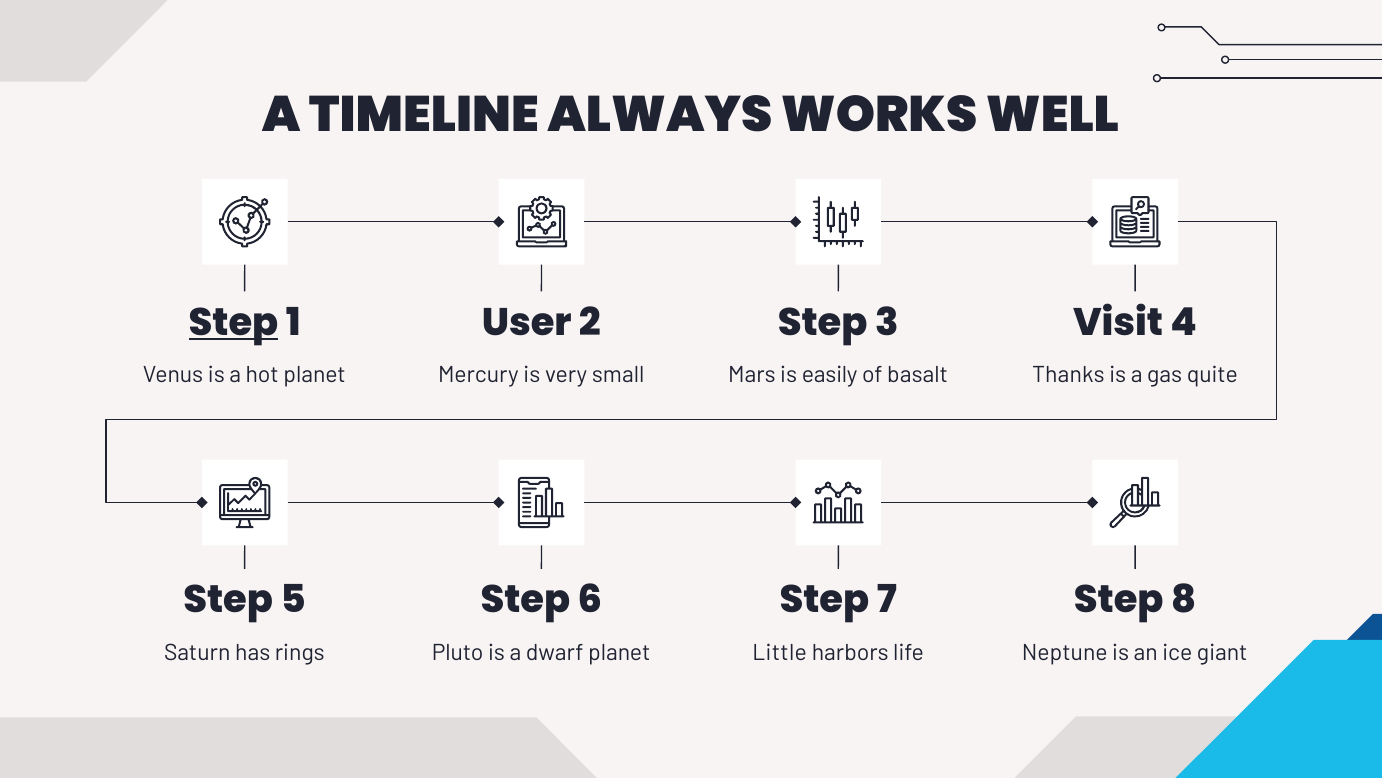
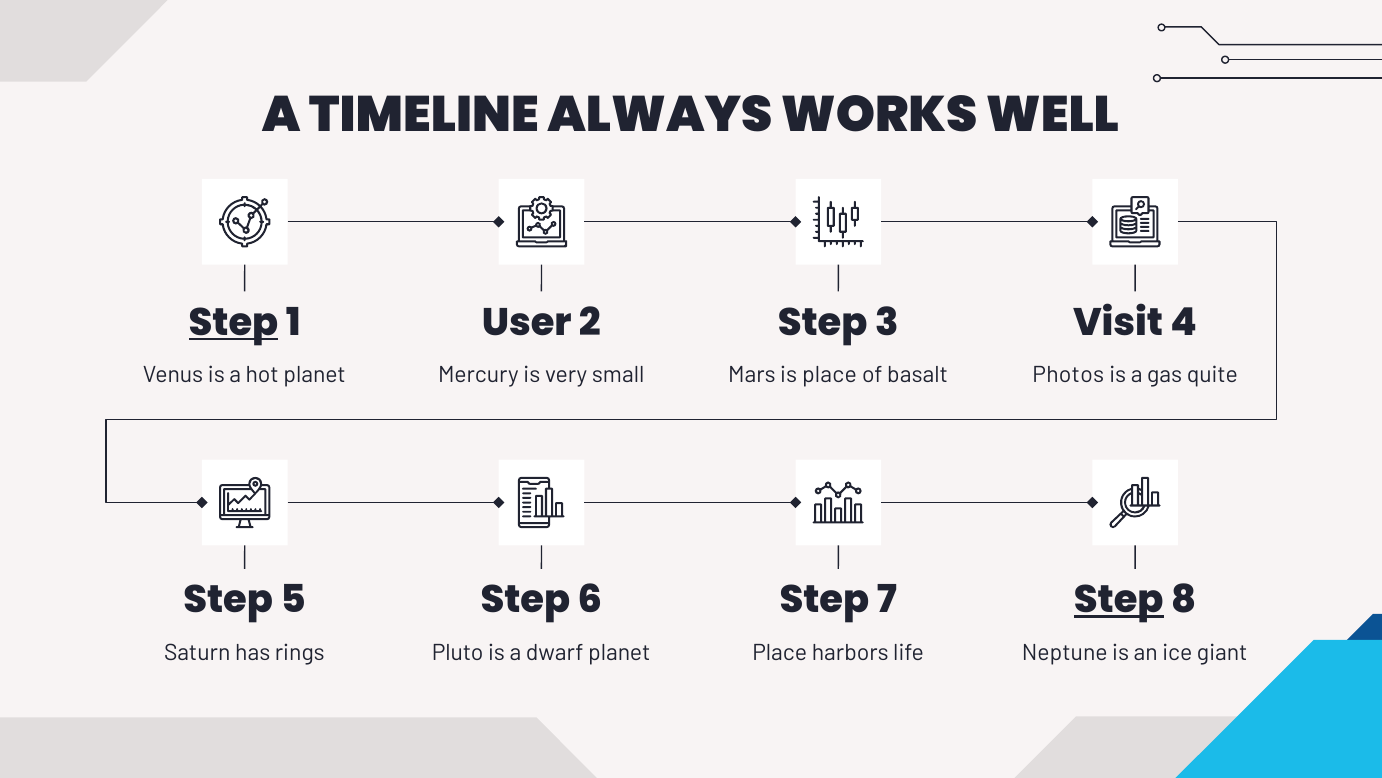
is easily: easily -> place (829, 375)
Thanks: Thanks -> Photos (1068, 375)
Step underline: none -> present (1119, 600)
Little: Little -> Place (780, 652)
